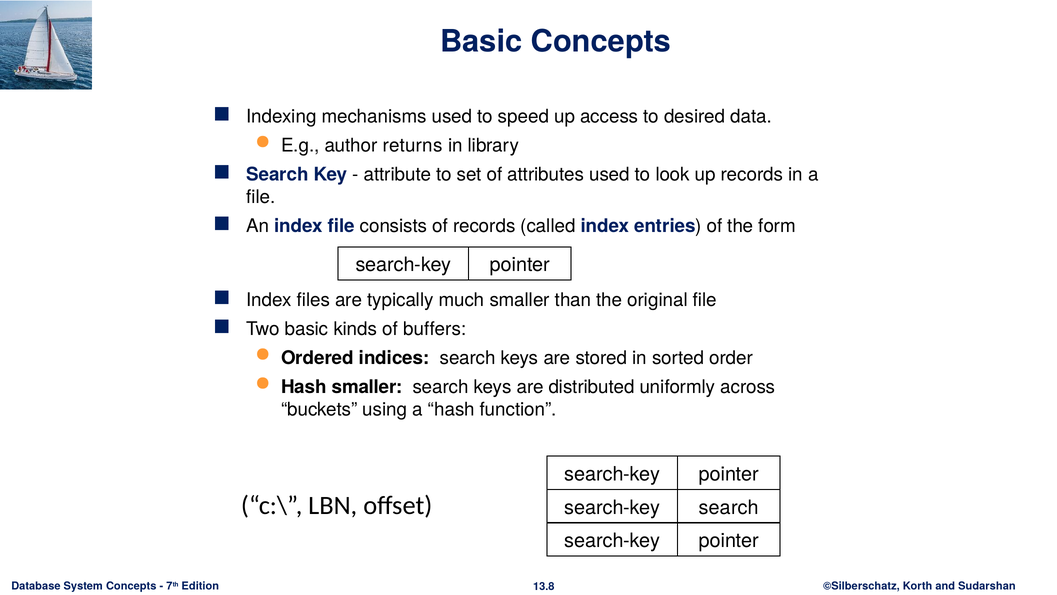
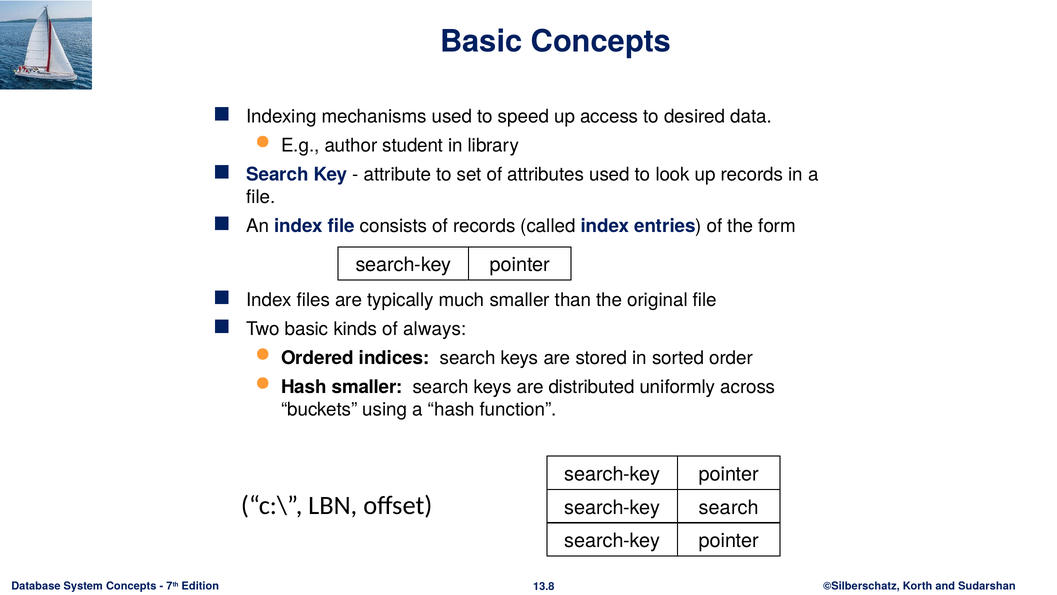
returns: returns -> student (413, 145)
buffers: buffers -> always (435, 329)
